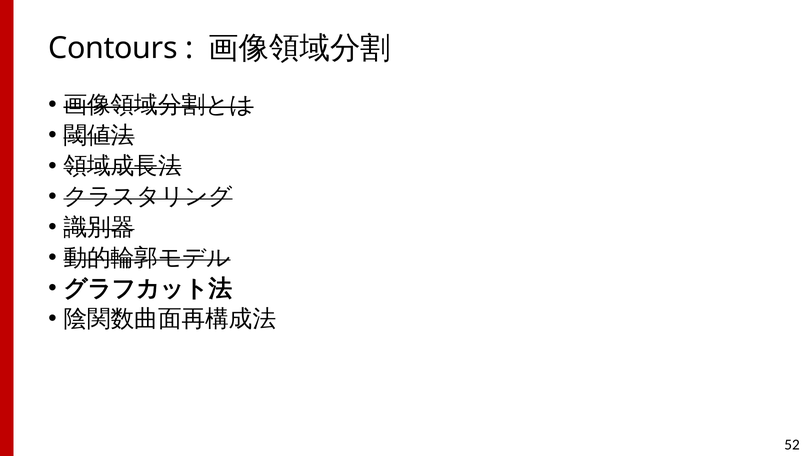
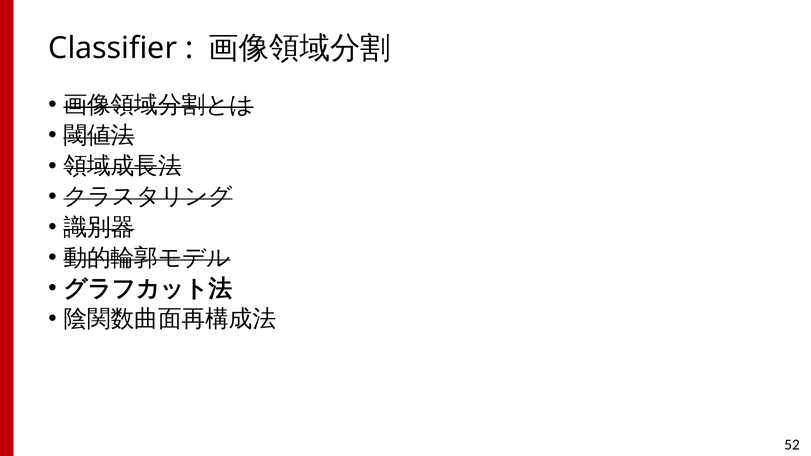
Contours: Contours -> Classifier (113, 48)
